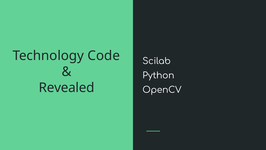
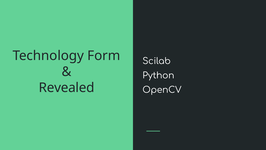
Code: Code -> Form (104, 56)
